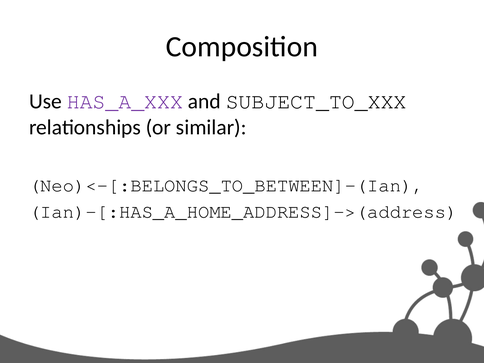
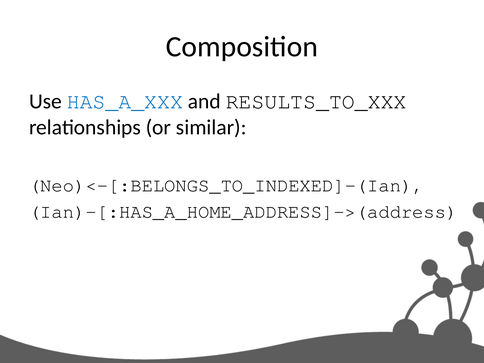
HAS_A_XXX colour: purple -> blue (125, 102)
SUBJECT_TO_XXX: SUBJECT_TO_XXX -> RESULTS_TO_XXX (316, 102)
Neo)<-[:BELONGS_TO_BETWEEN]-(Ian: Neo)<-[:BELONGS_TO_BETWEEN]-(Ian -> Neo)<-[:BELONGS_TO_INDEXED]-(Ian (226, 185)
